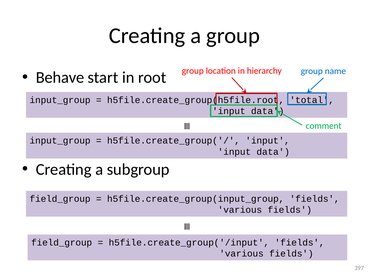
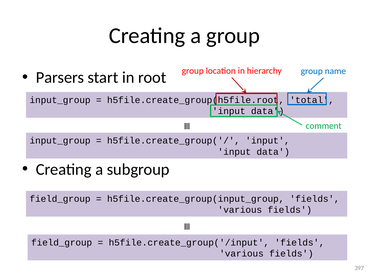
Behave: Behave -> Parsers (60, 77)
